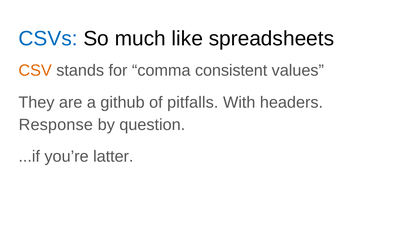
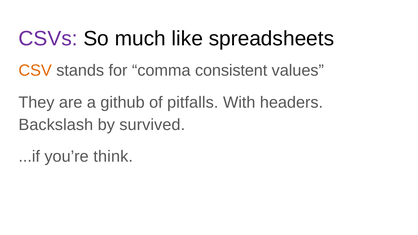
CSVs colour: blue -> purple (48, 39)
Response: Response -> Backslash (56, 125)
question: question -> survived (152, 125)
latter: latter -> think (113, 157)
